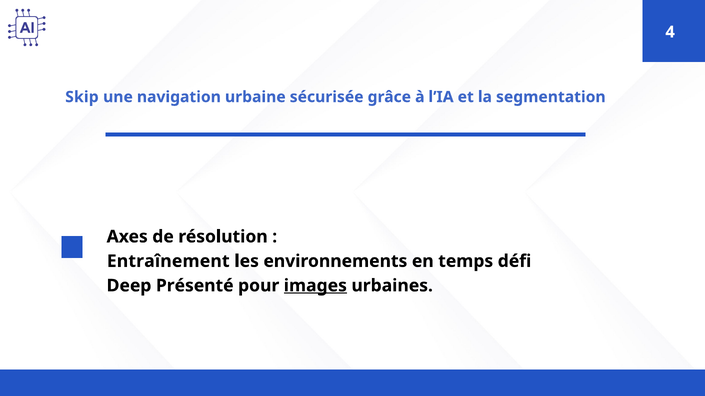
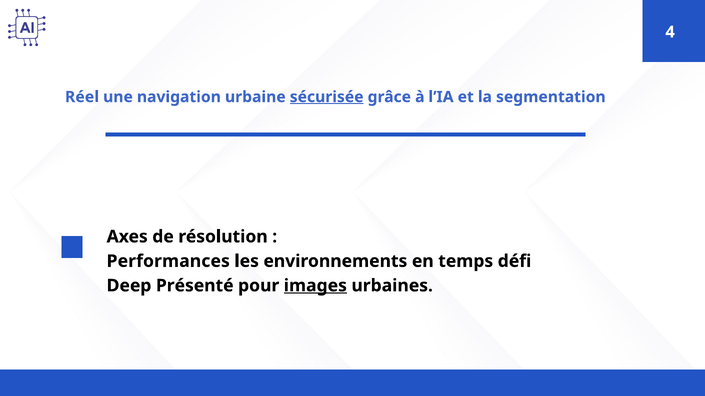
Skip: Skip -> Réel (82, 97)
sécurisée underline: none -> present (327, 97)
Entraînement: Entraînement -> Performances (168, 261)
